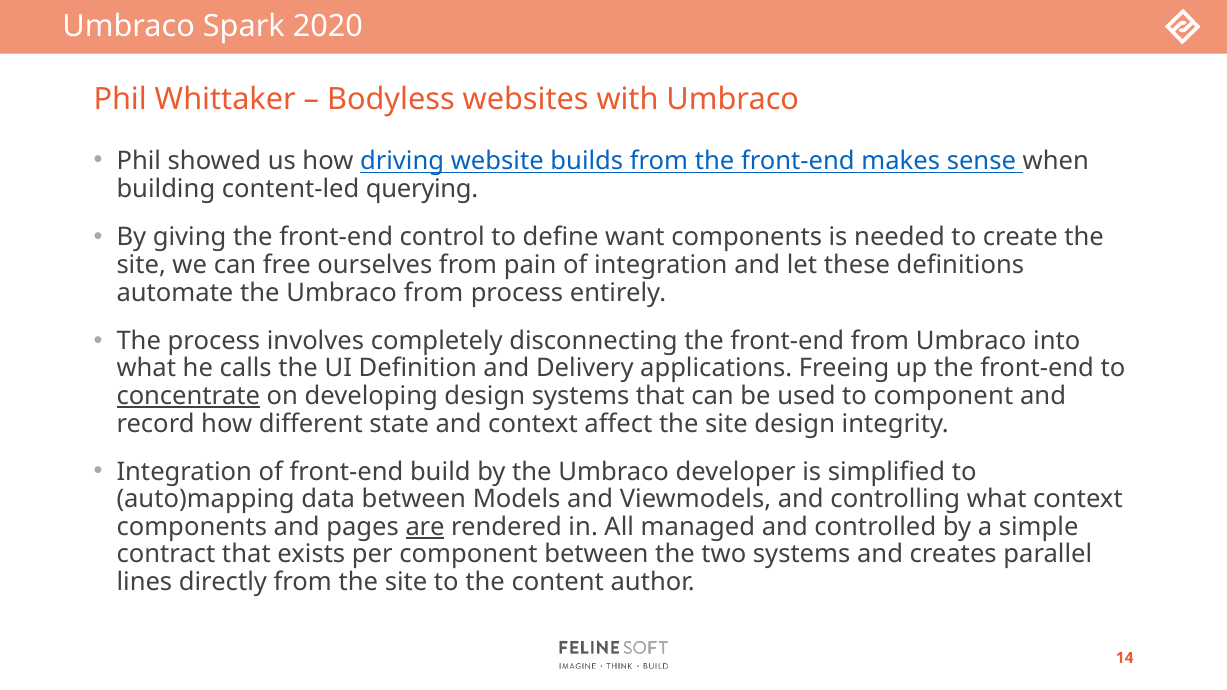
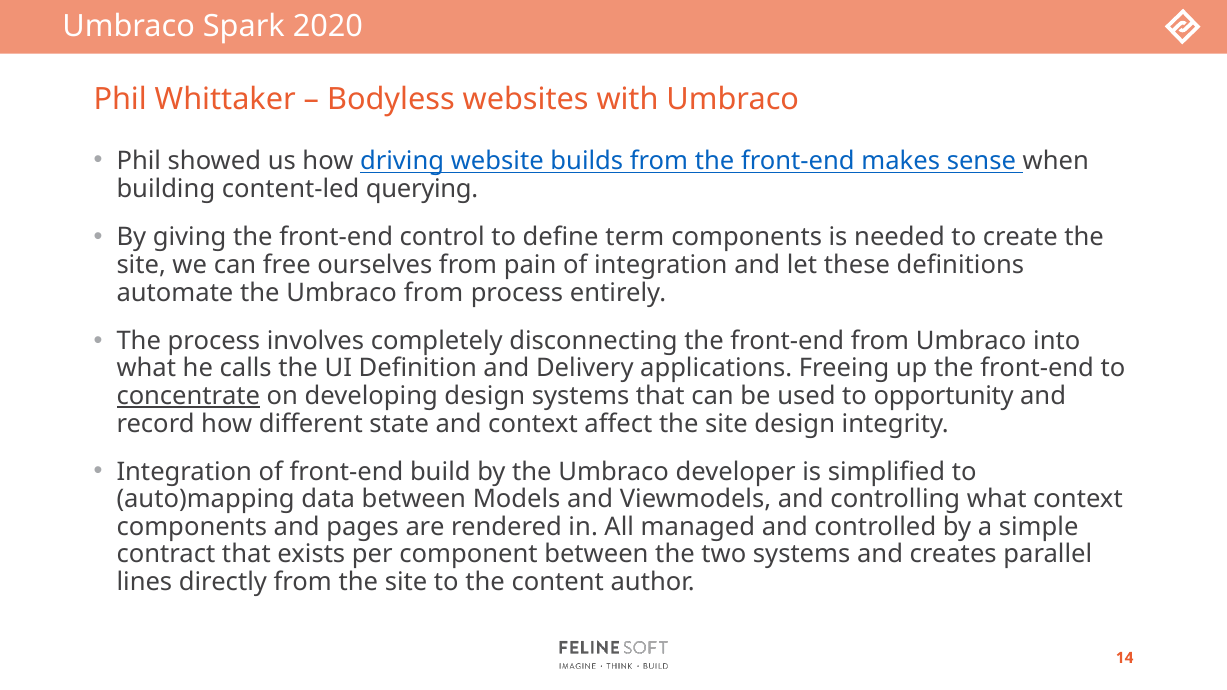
want: want -> term (635, 238)
to component: component -> opportunity (944, 396)
are underline: present -> none (425, 527)
